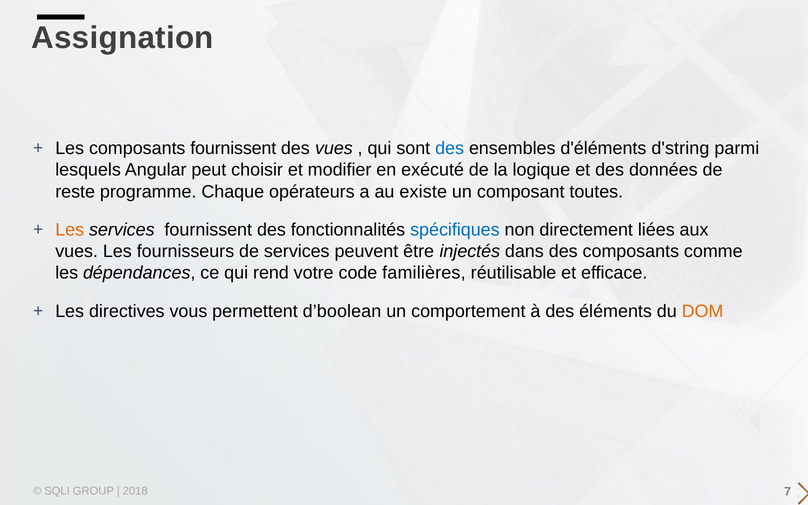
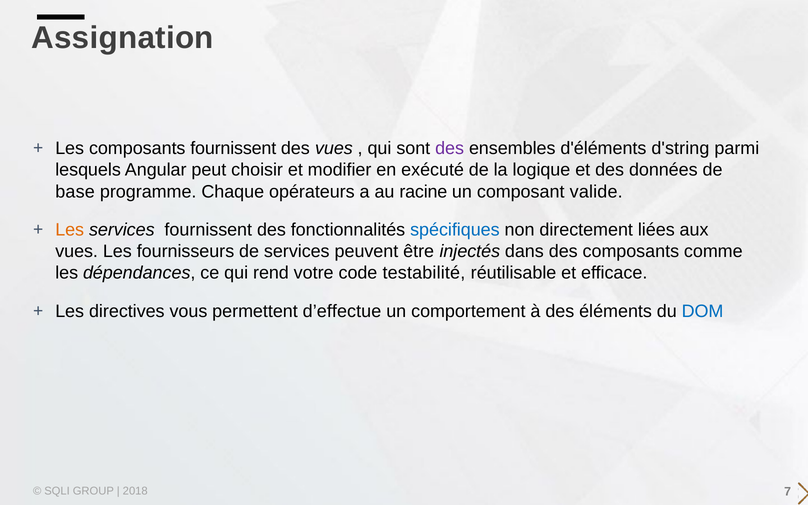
des colour: blue -> purple (450, 149)
reste: reste -> base (75, 192)
existe: existe -> racine (423, 192)
toutes: toutes -> valide (596, 192)
familières: familières -> testabilité (424, 273)
d’boolean: d’boolean -> d’effectue (342, 311)
DOM colour: orange -> blue (703, 311)
